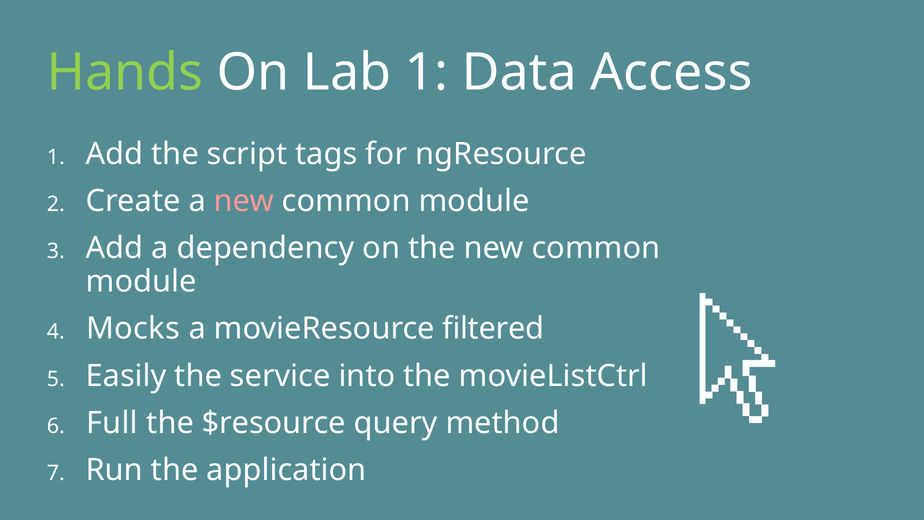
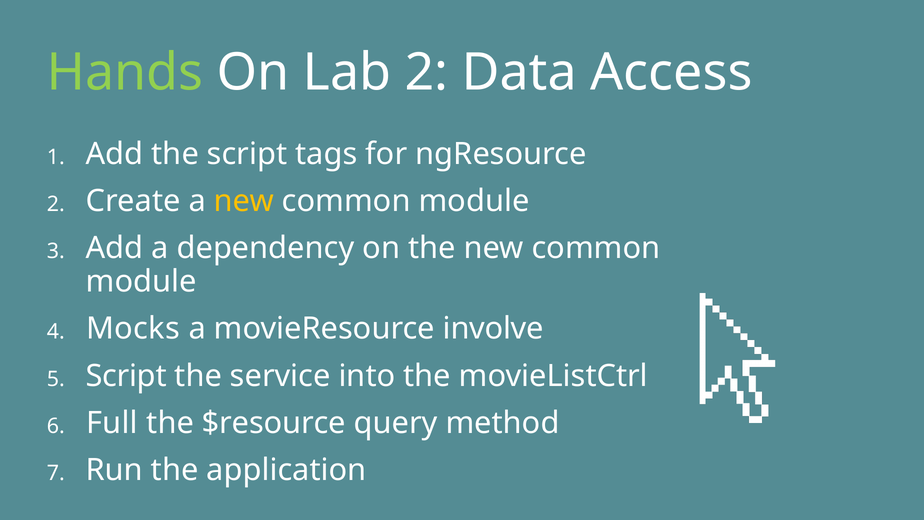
Lab 1: 1 -> 2 (427, 72)
new colour: pink -> yellow (244, 201)
filtered: filtered -> involve (493, 329)
5 Easily: Easily -> Script (126, 376)
